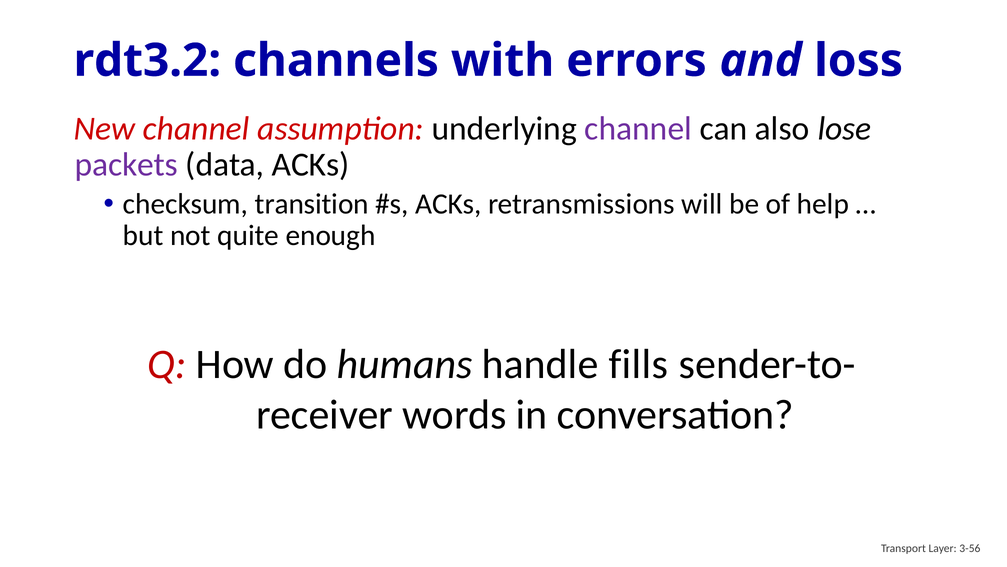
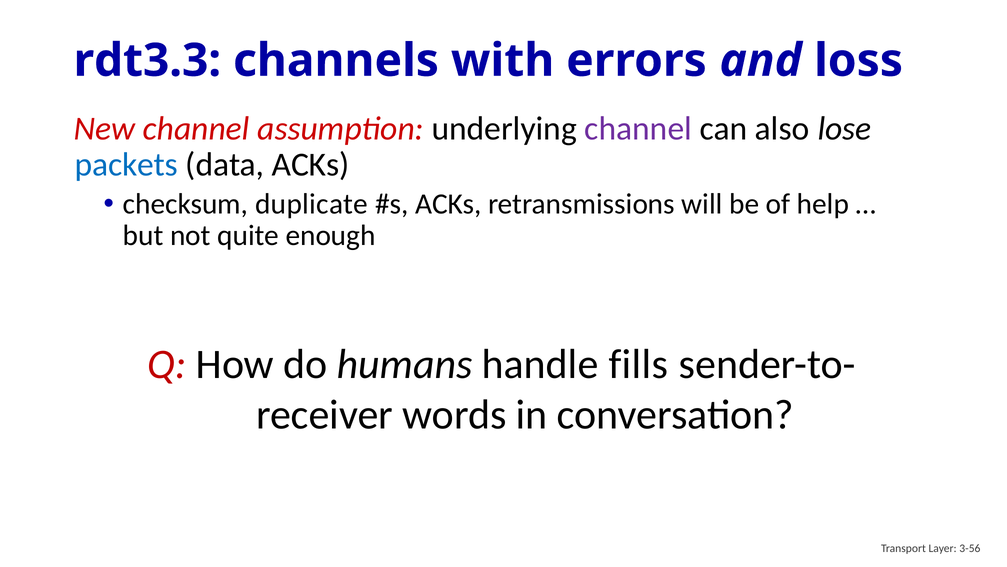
rdt3.2: rdt3.2 -> rdt3.3 (147, 61)
packets colour: purple -> blue (126, 165)
transition: transition -> duplicate (312, 204)
